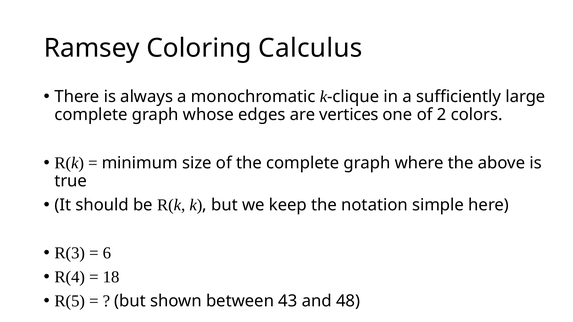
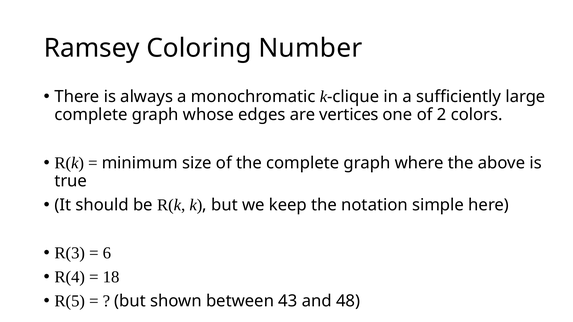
Calculus: Calculus -> Number (310, 48)
